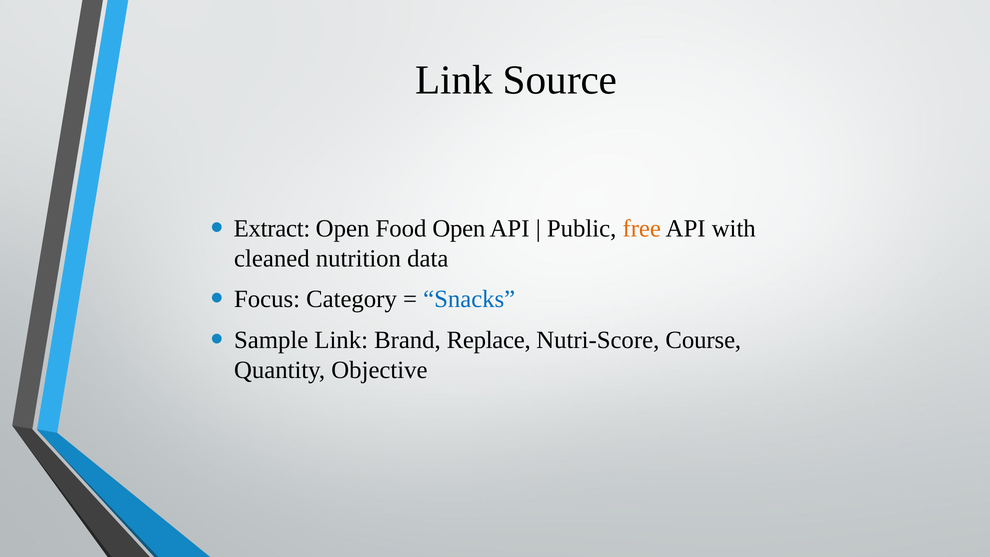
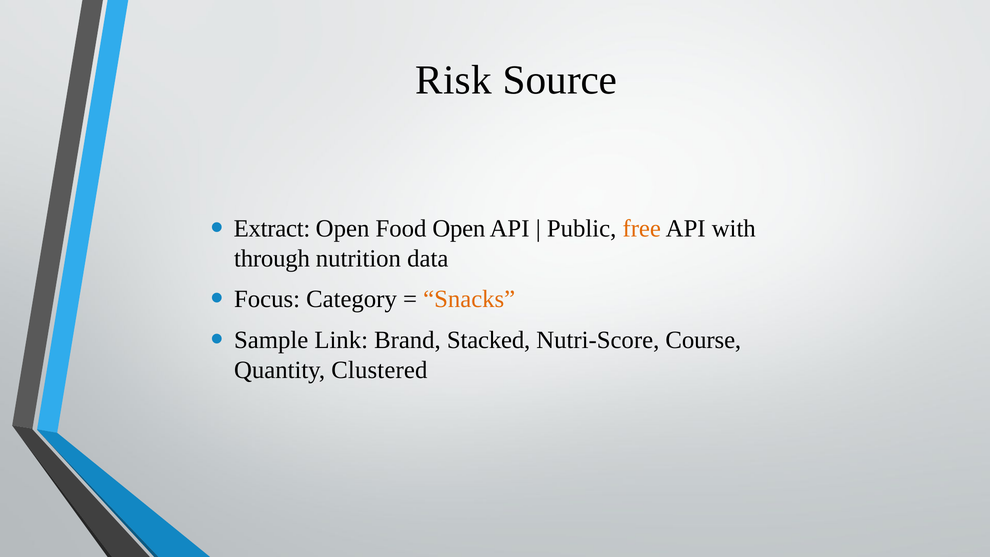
Link: Link -> Risk (454, 80)
cleaned: cleaned -> through (272, 258)
Snacks colour: blue -> orange (469, 299)
Replace: Replace -> Stacked (489, 340)
Objective: Objective -> Clustered (379, 370)
